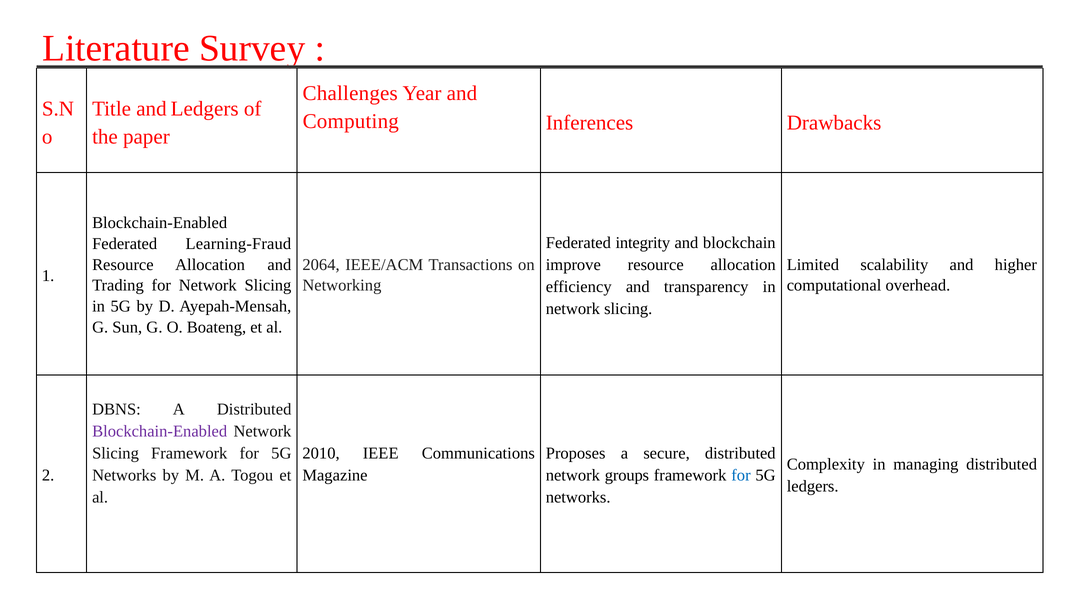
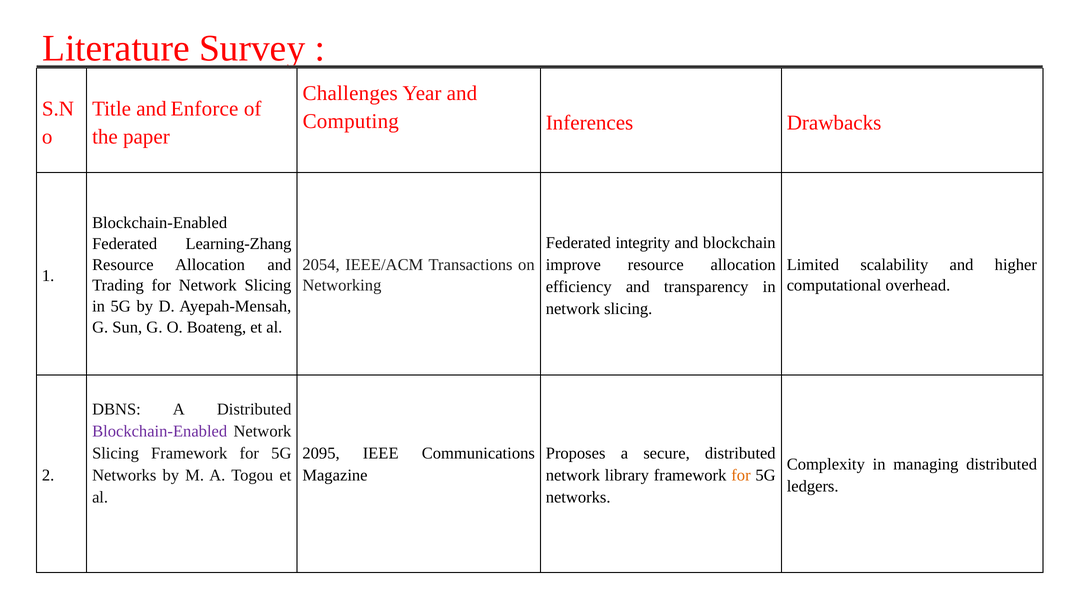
and Ledgers: Ledgers -> Enforce (205, 109)
Learning-Fraud: Learning-Fraud -> Learning-Zhang (239, 244)
2064: 2064 -> 2054 (321, 265)
2010: 2010 -> 2095 (321, 454)
groups: groups -> library (627, 476)
for colour: blue -> orange (741, 476)
